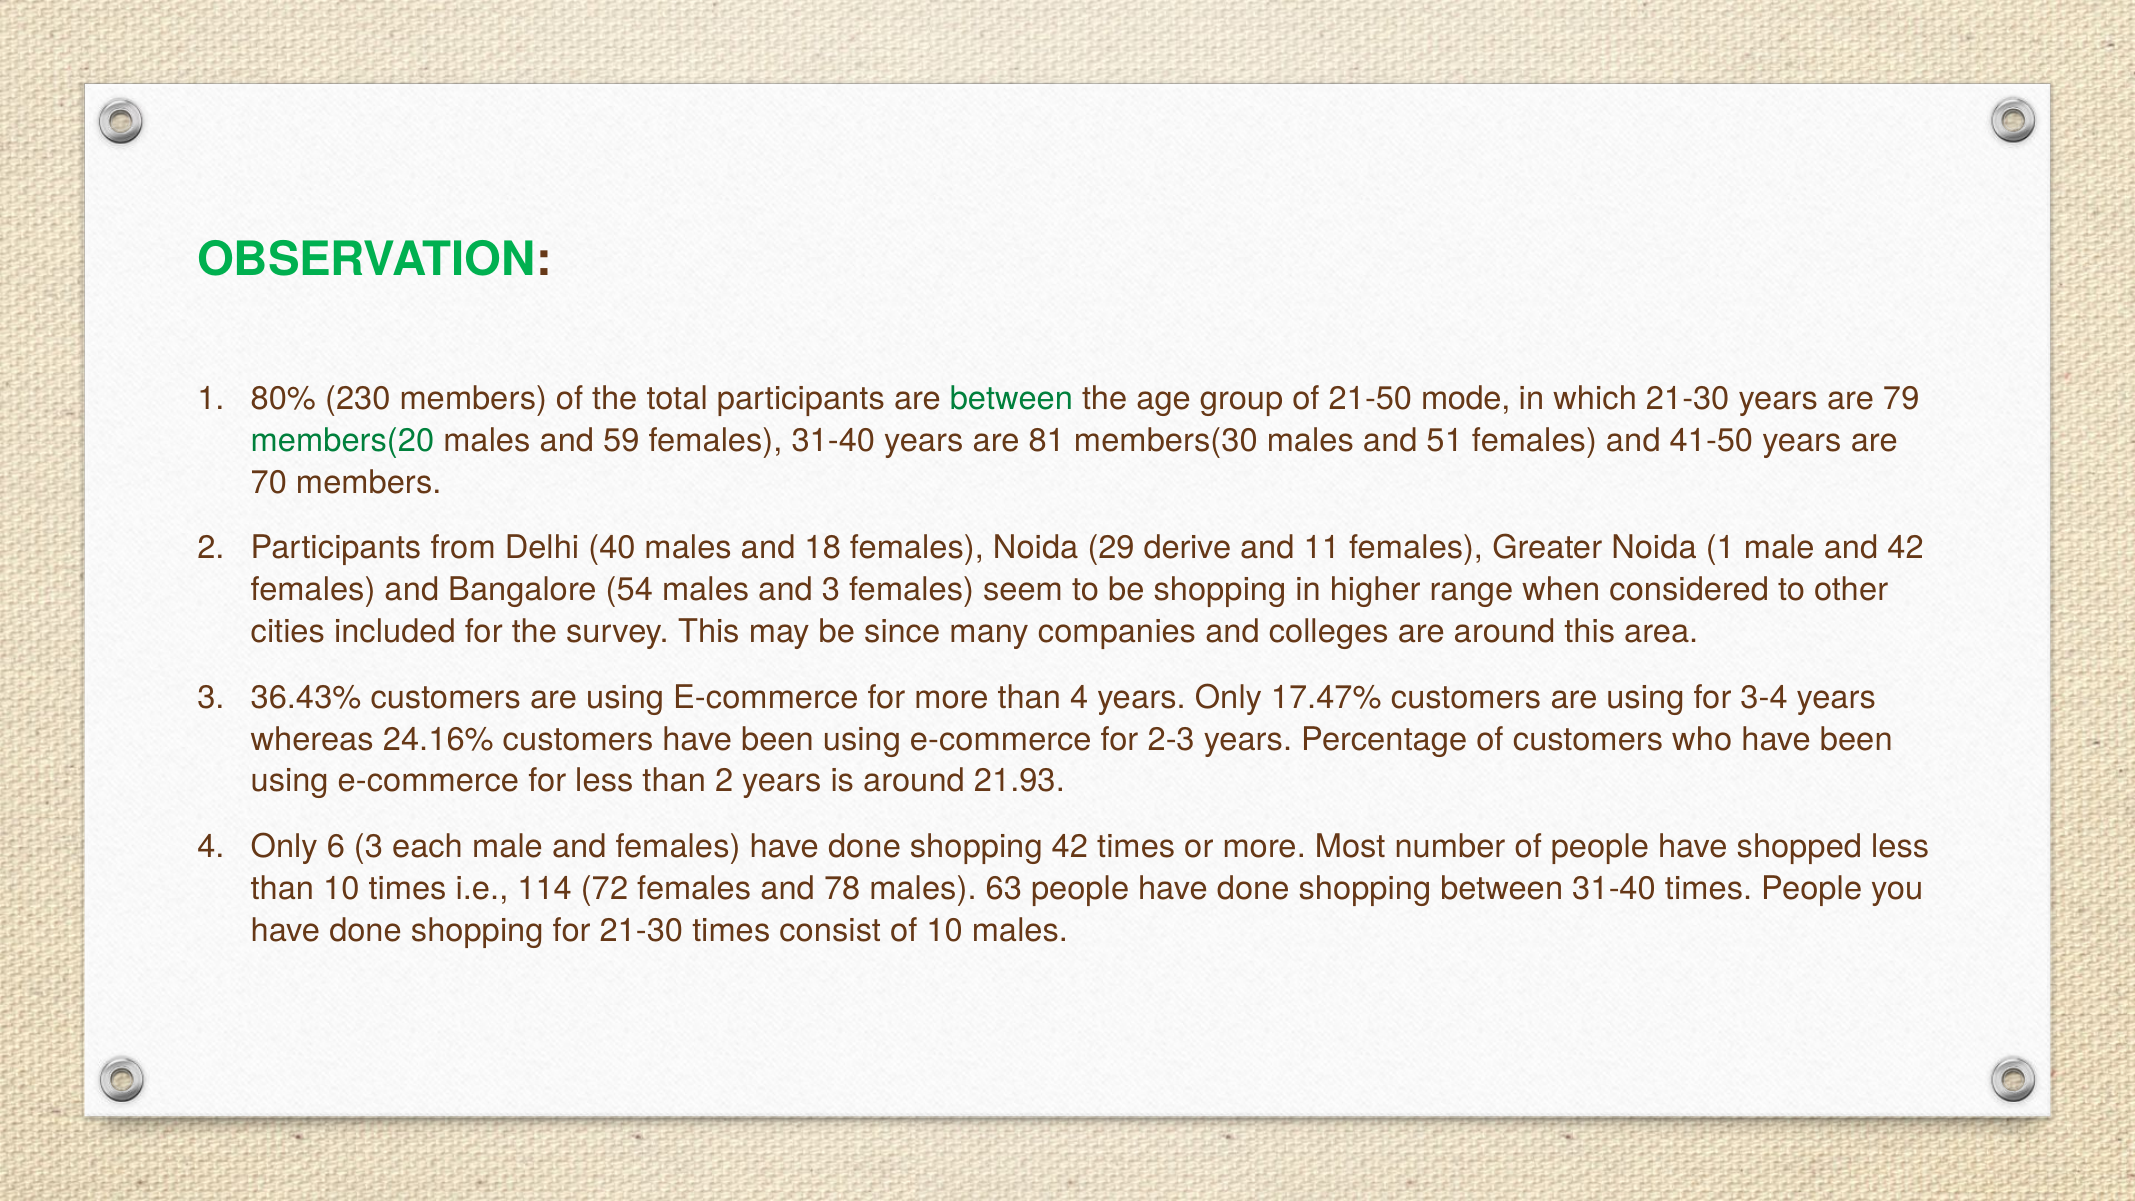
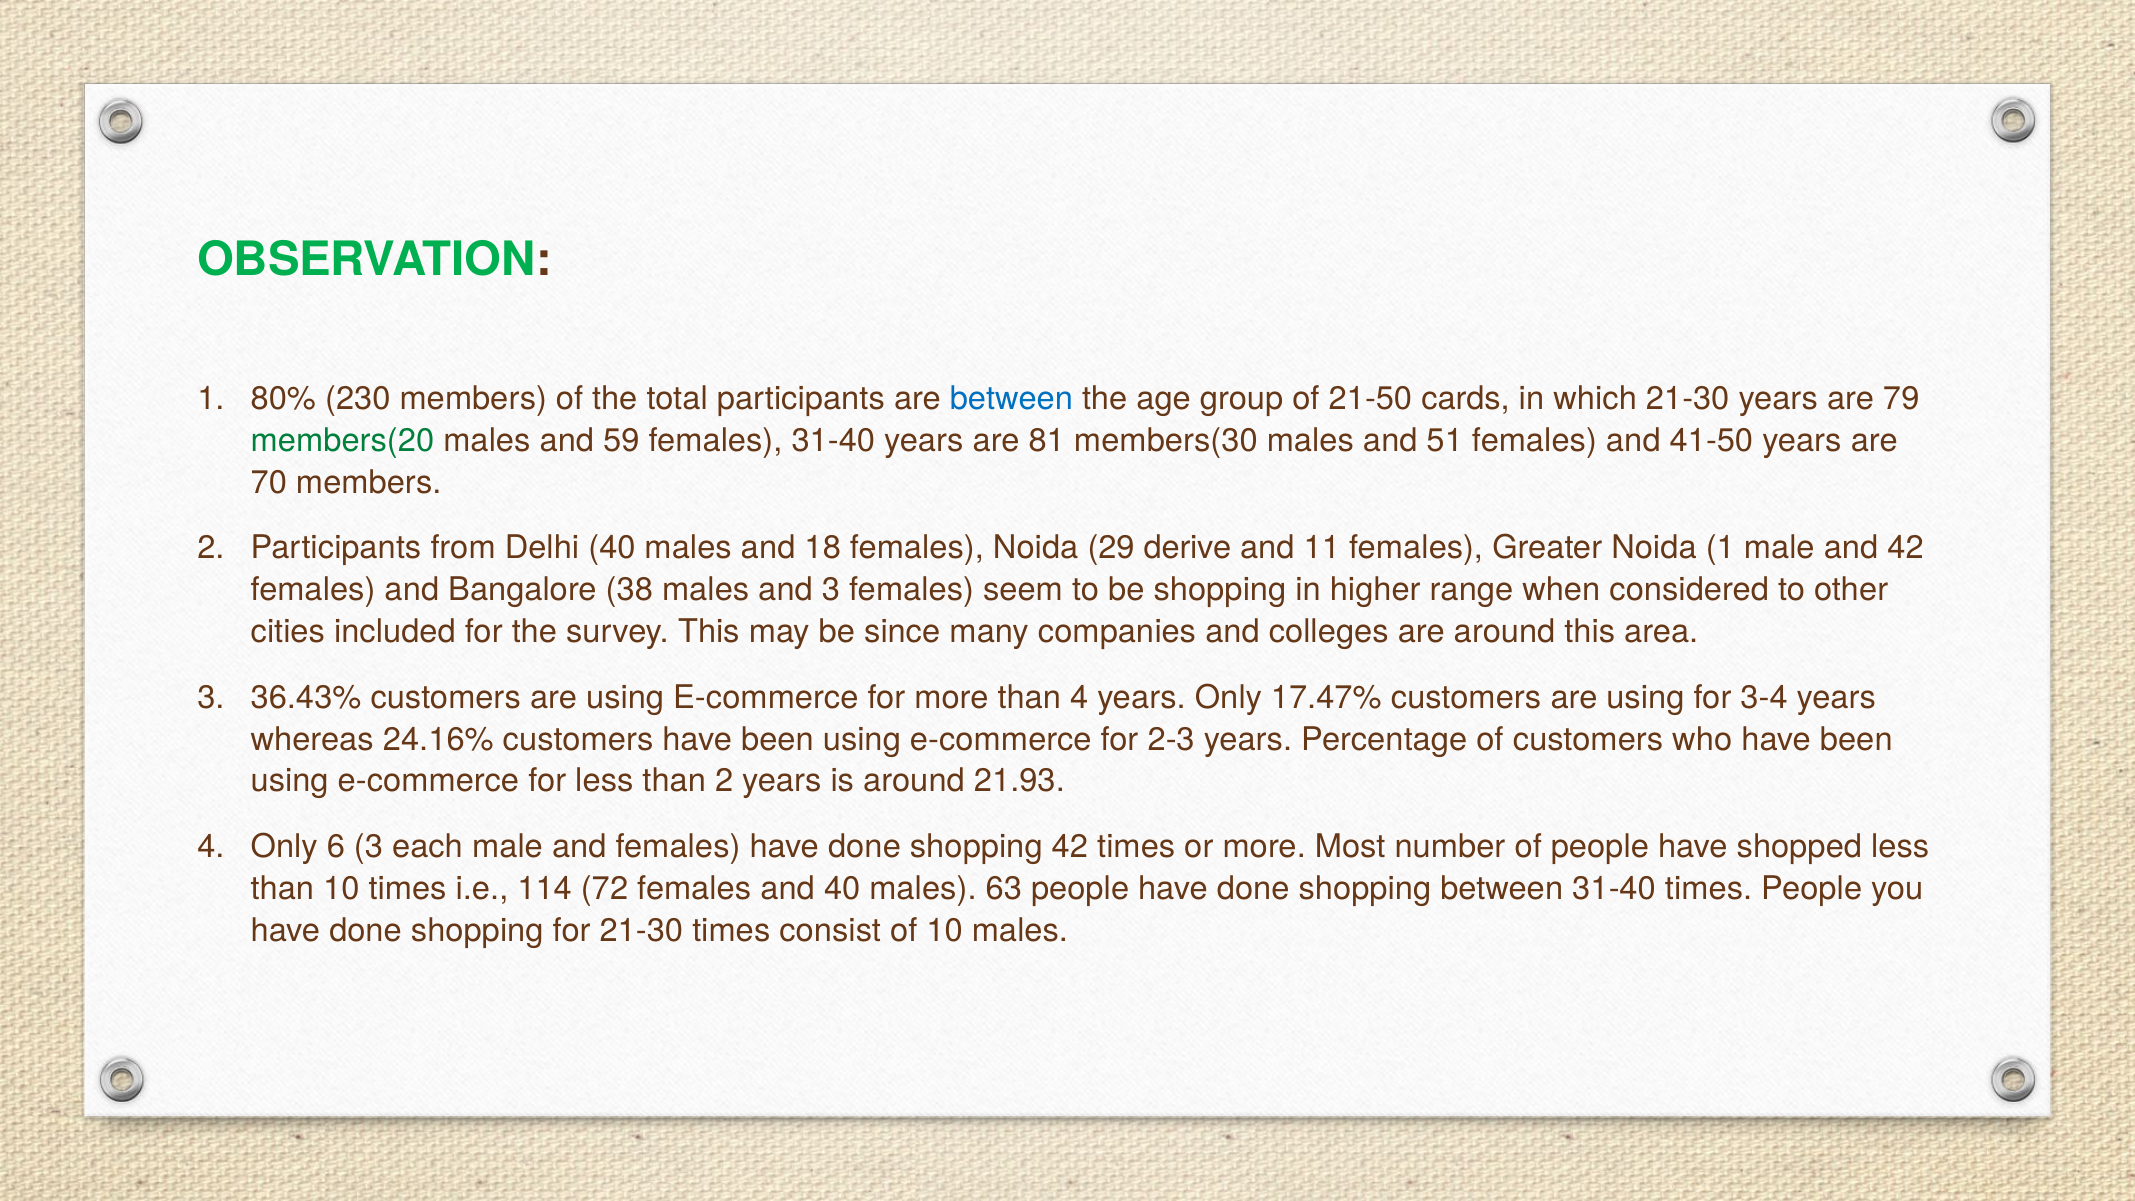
between colour: green -> blue (1011, 399)
mode: mode -> cards (1466, 399)
54: 54 -> 38 (629, 590)
and 78: 78 -> 40 (842, 889)
